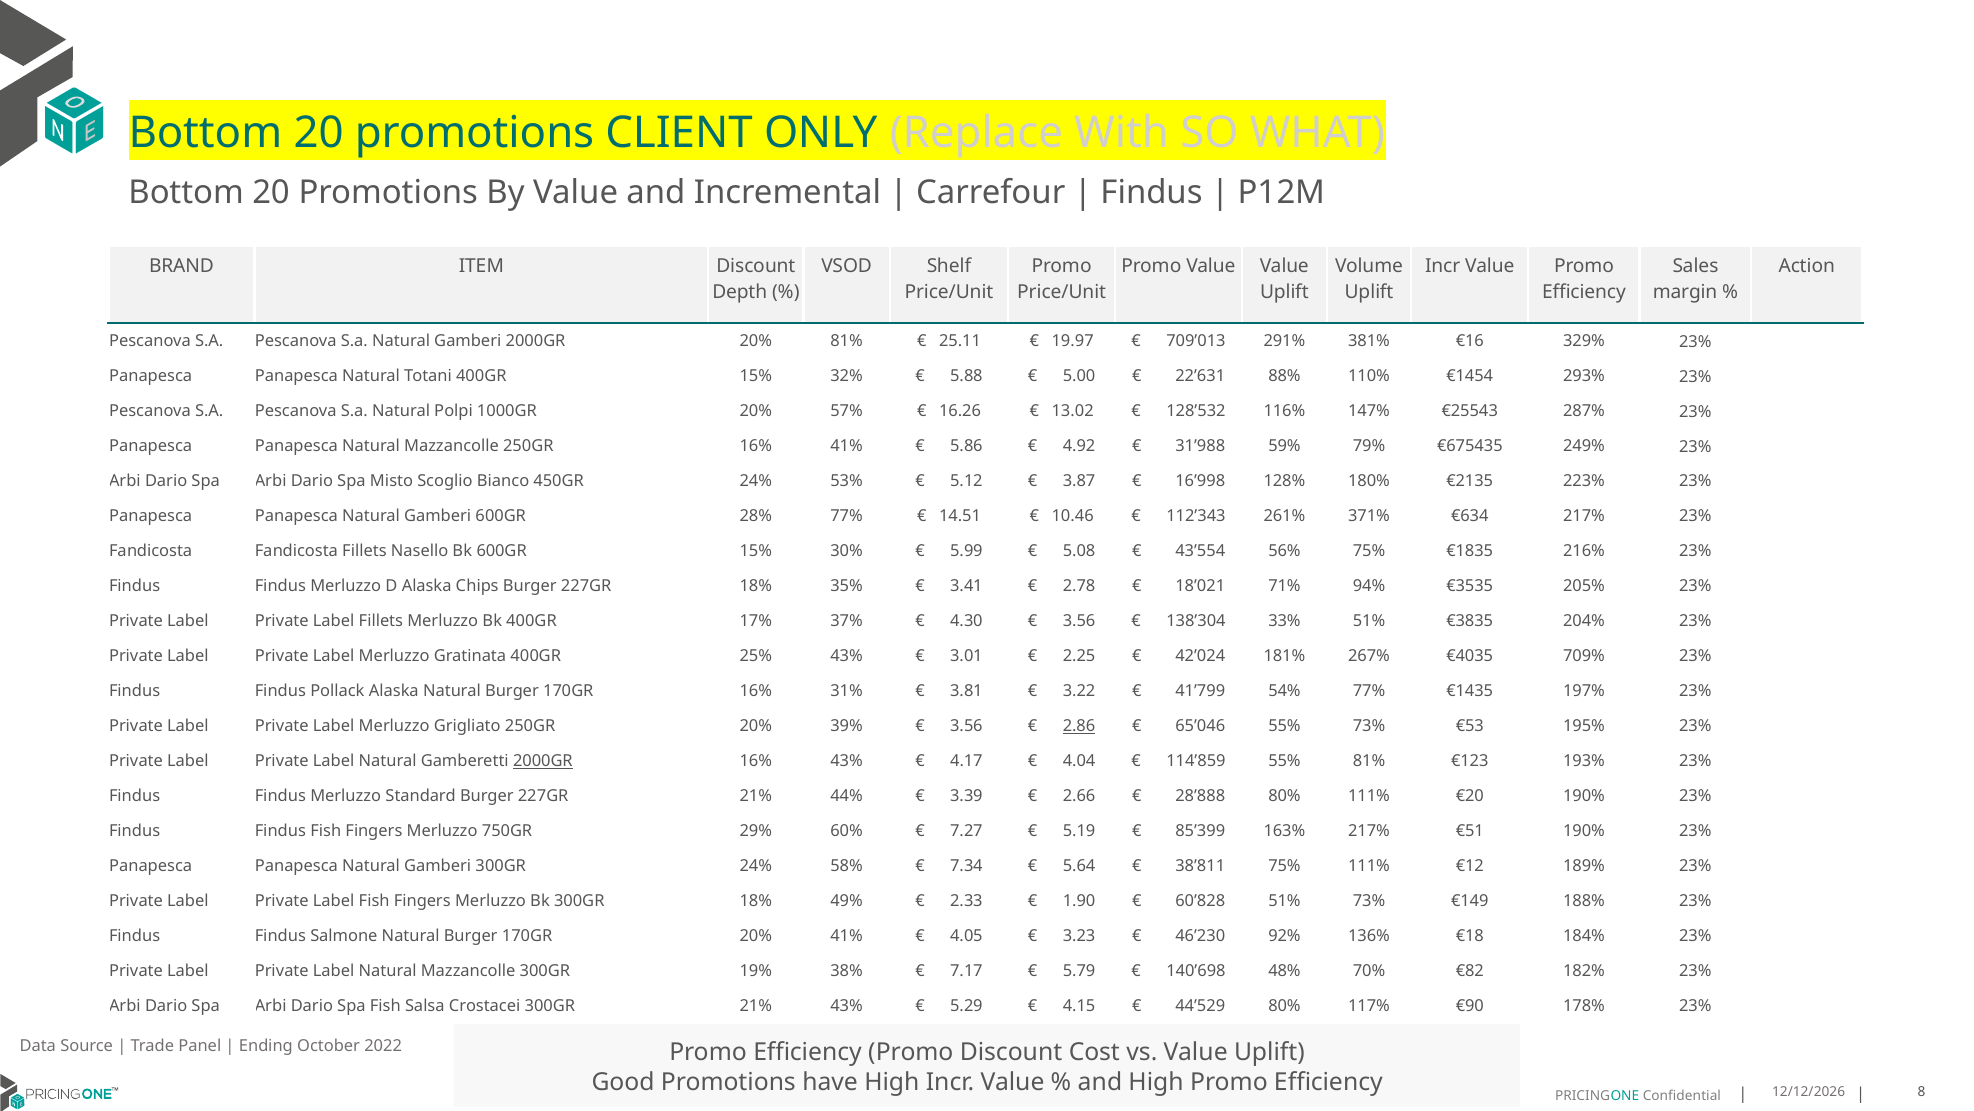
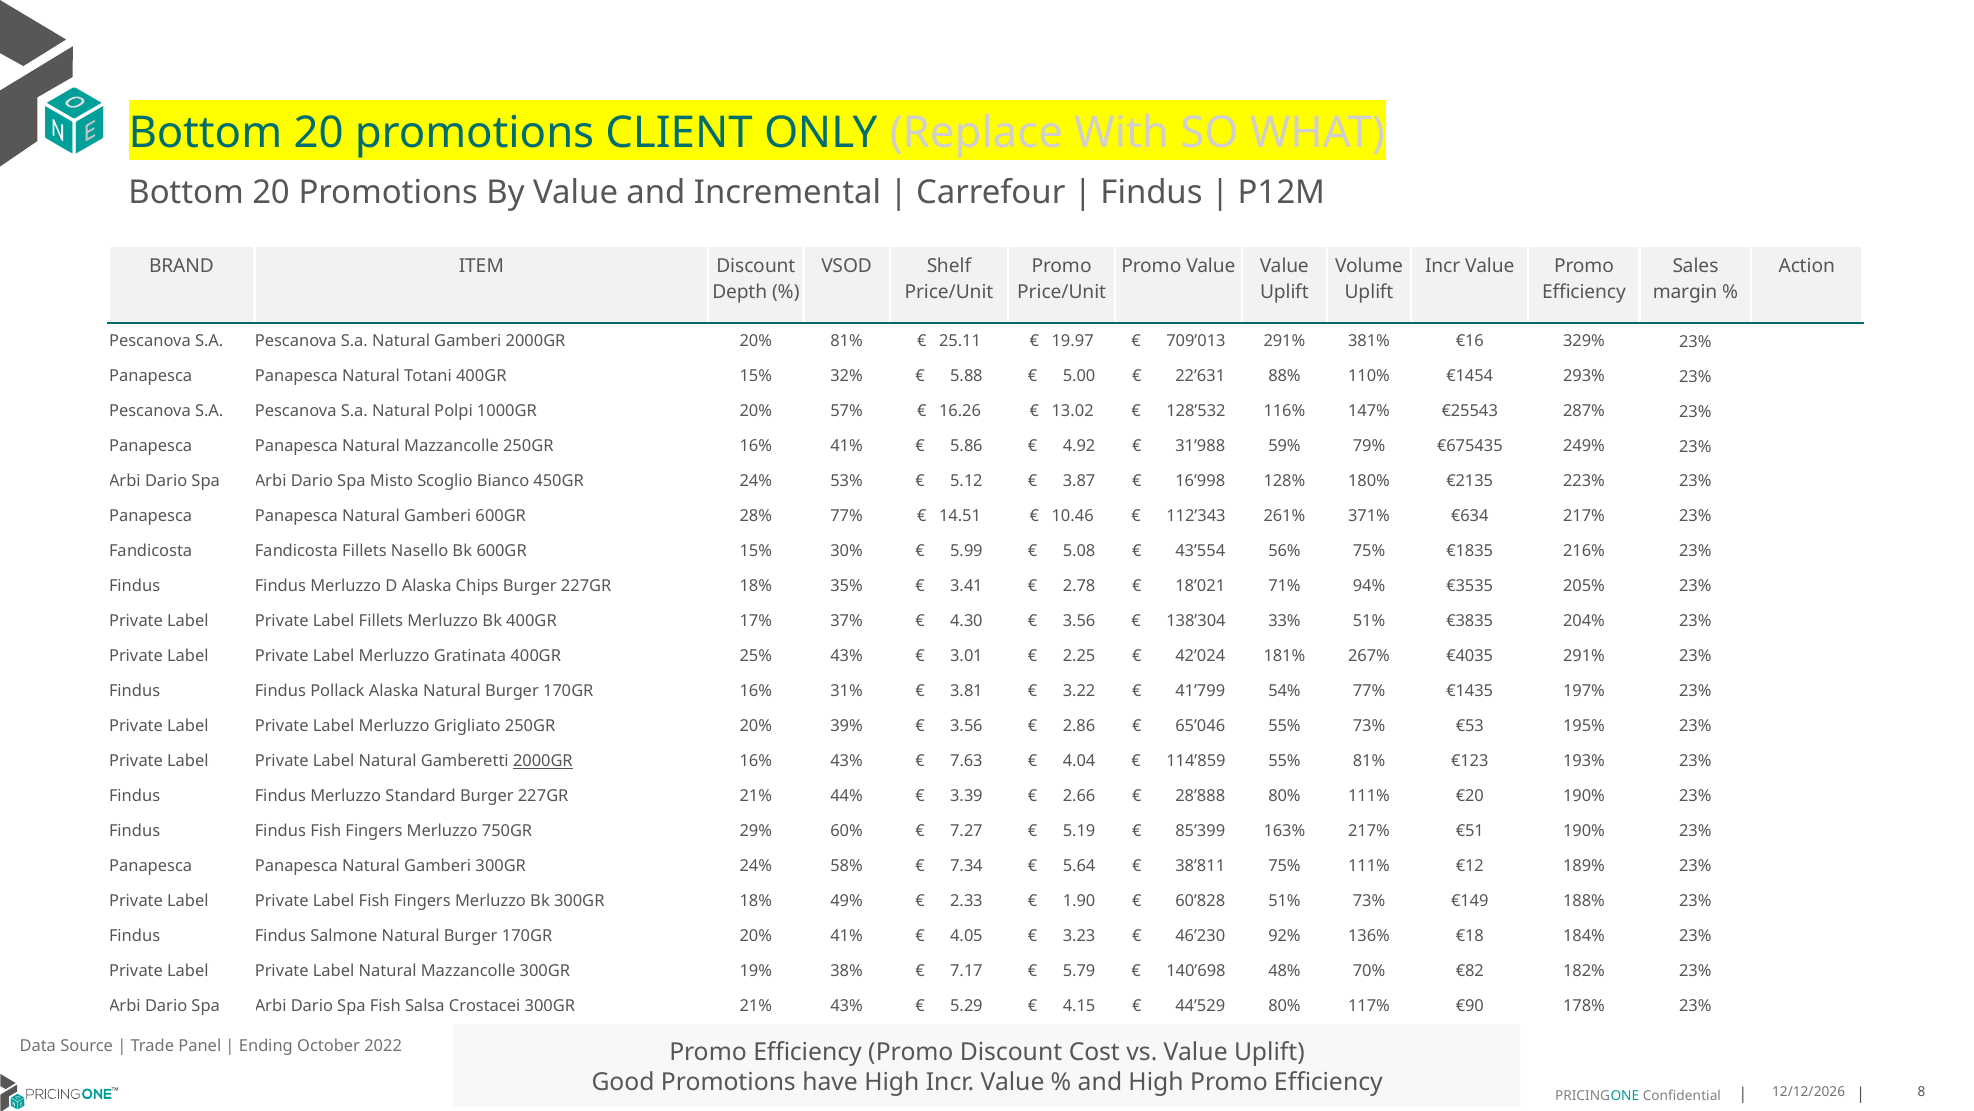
€4035 709%: 709% -> 291% (1584, 656)
2.86 underline: present -> none (1079, 726)
4.17: 4.17 -> 7.63 (966, 761)
